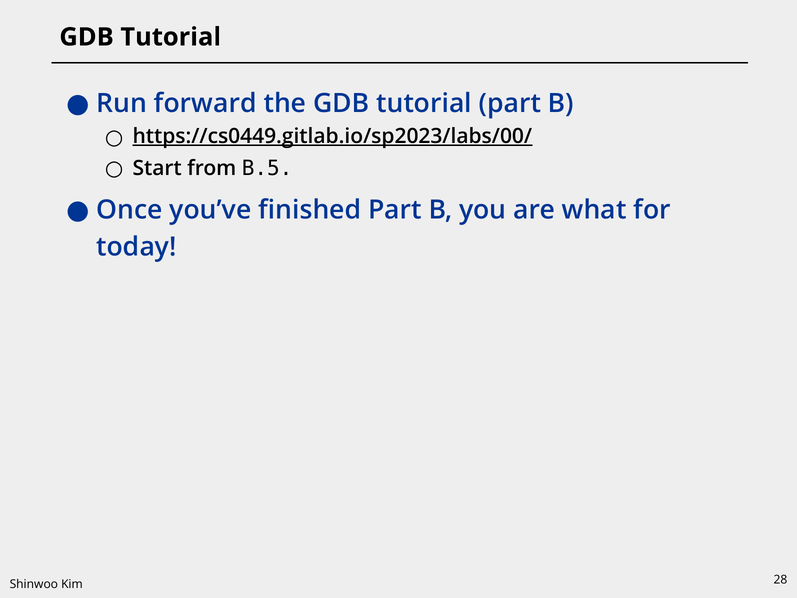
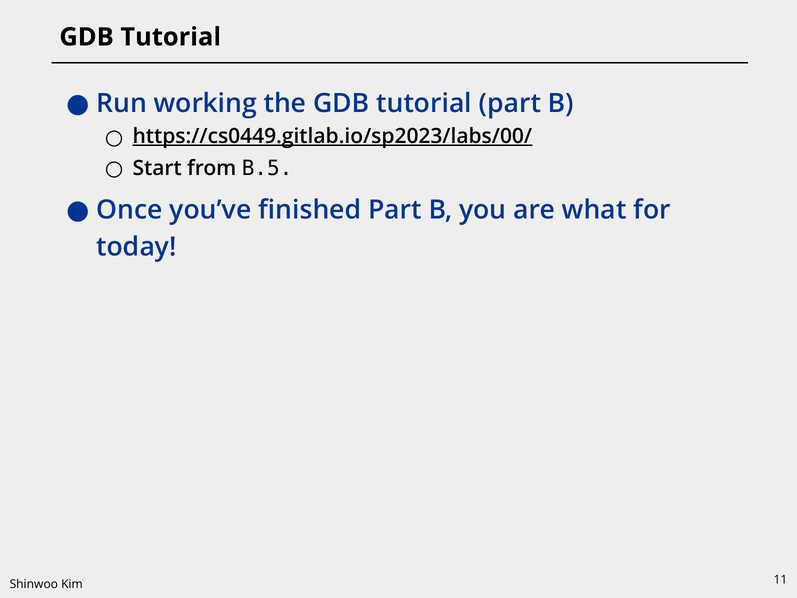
forward: forward -> working (205, 104)
28: 28 -> 11 (780, 580)
